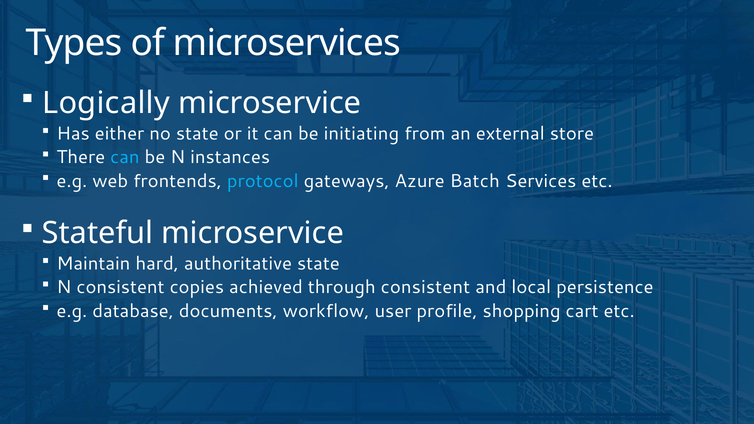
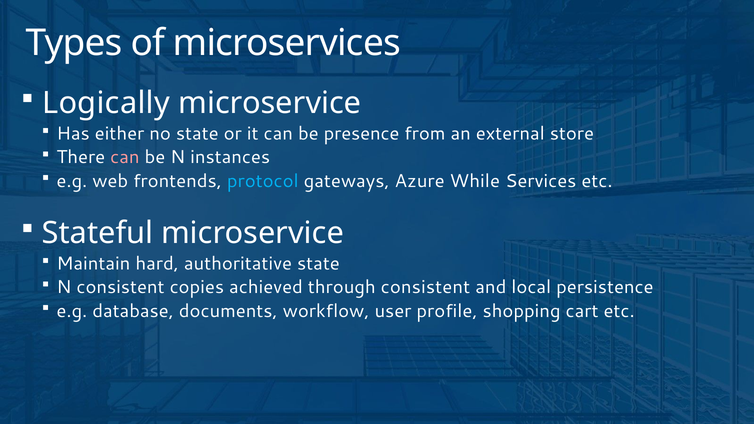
initiating: initiating -> presence (362, 134)
can colour: light blue -> pink (125, 157)
Batch: Batch -> While (475, 181)
